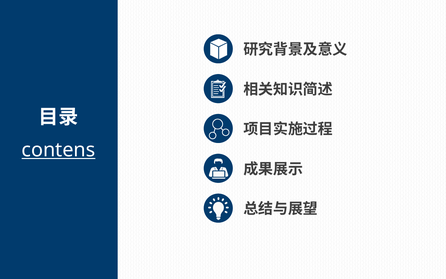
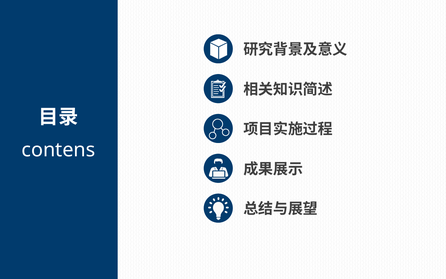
contens underline: present -> none (58, 150)
